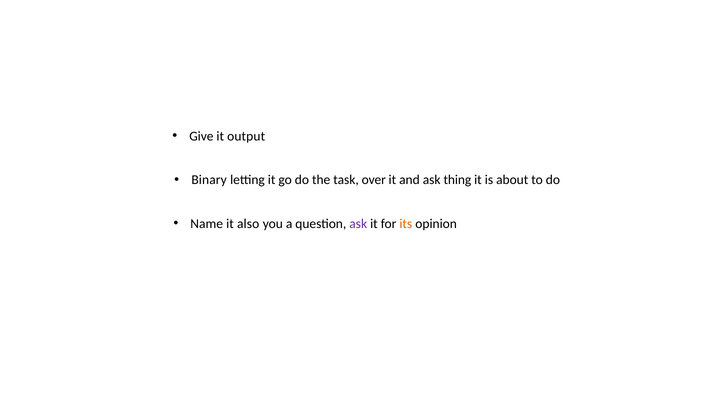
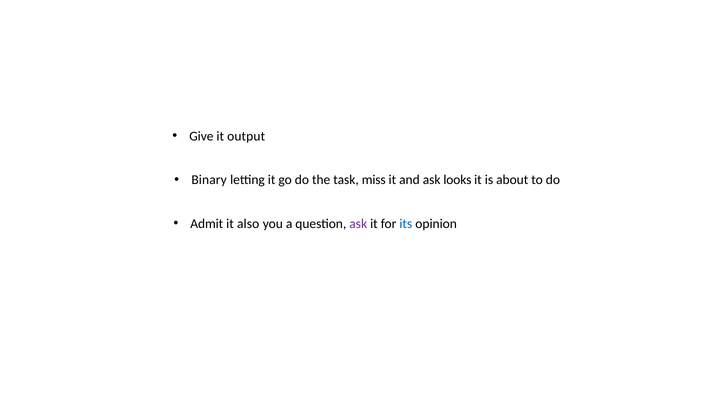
over: over -> miss (374, 180)
thing: thing -> looks (457, 180)
Name: Name -> Admit (207, 224)
its colour: orange -> blue (406, 224)
